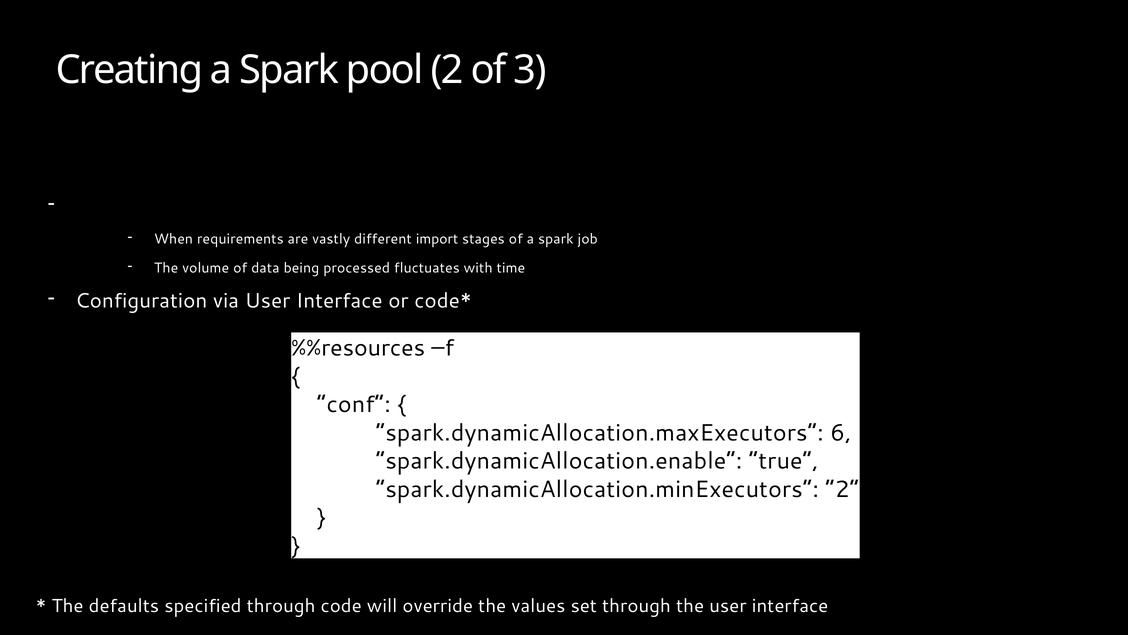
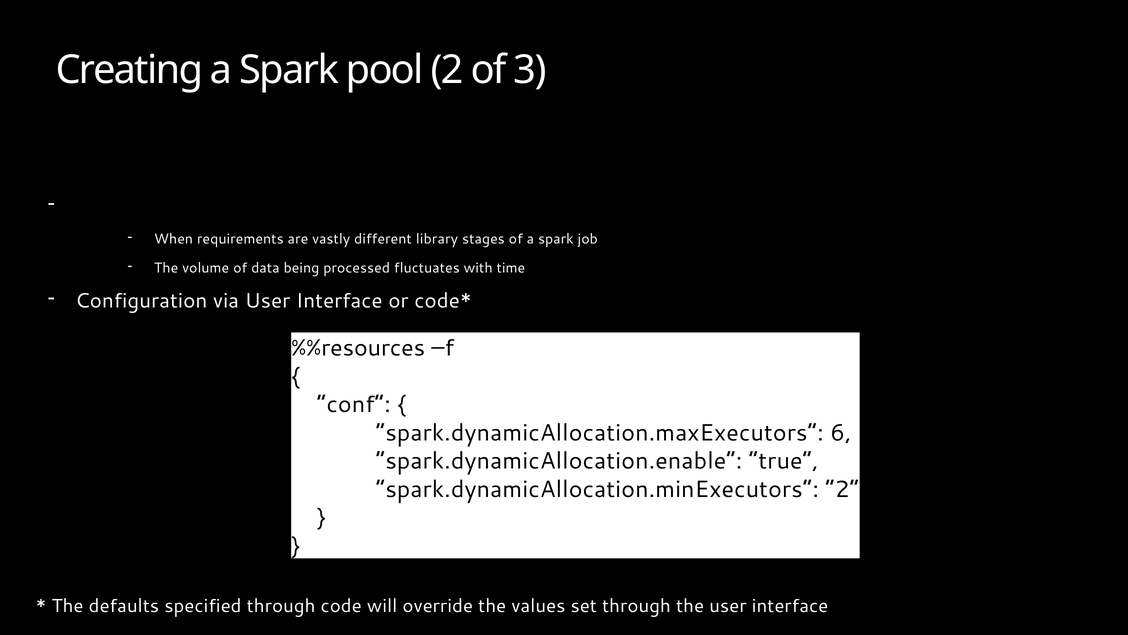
import: import -> library (437, 239)
